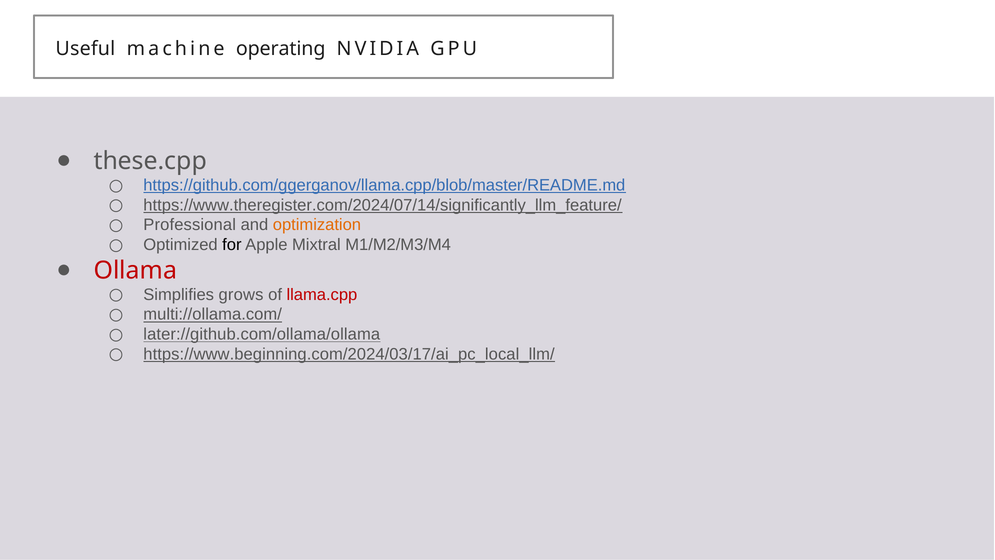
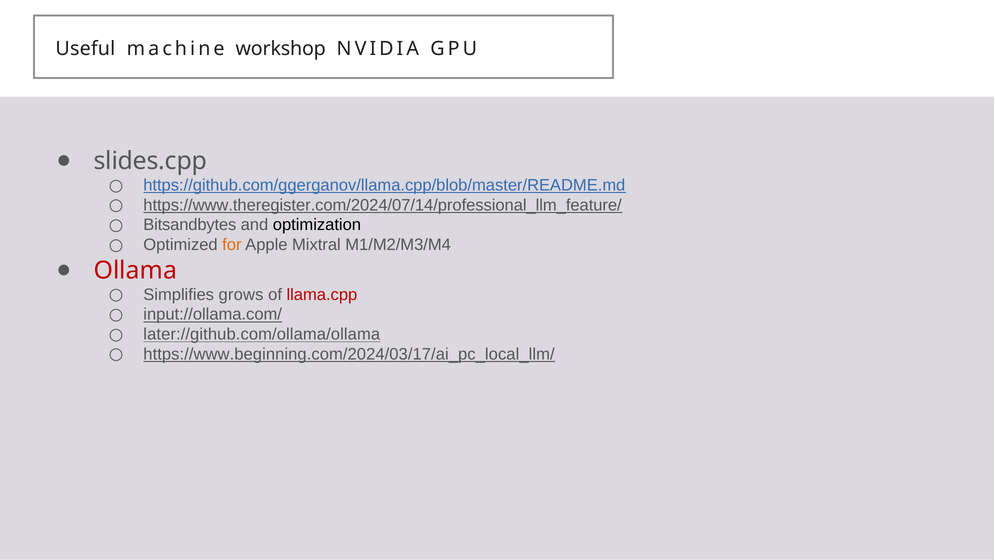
operating: operating -> workshop (281, 49)
these.cpp: these.cpp -> slides.cpp (150, 161)
https://www.theregister.com/2024/07/14/significantly_llm_feature/: https://www.theregister.com/2024/07/14/significantly_llm_feature/ -> https://www.theregister.com/2024/07/14/professional_llm_feature/ (383, 205)
Professional: Professional -> Bitsandbytes (190, 225)
optimization colour: orange -> black (317, 225)
for colour: black -> orange (232, 245)
multi://ollama.com/: multi://ollama.com/ -> input://ollama.com/ (213, 314)
